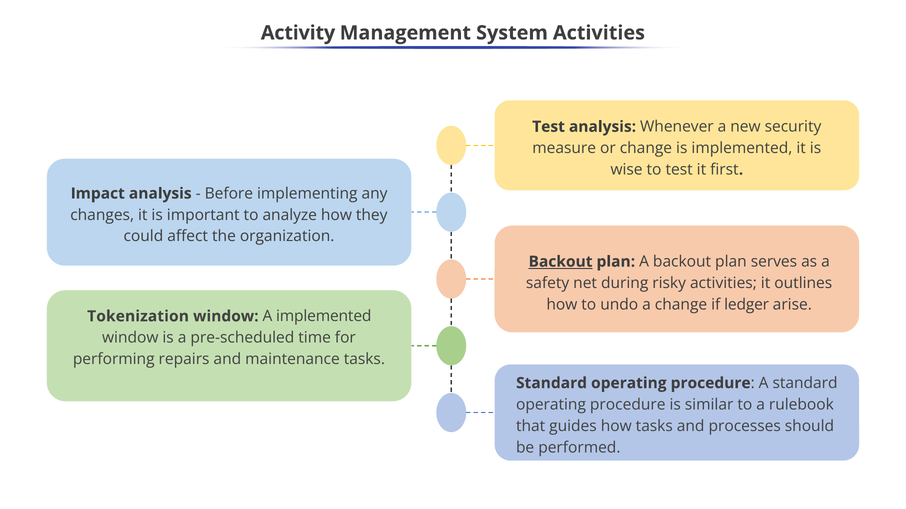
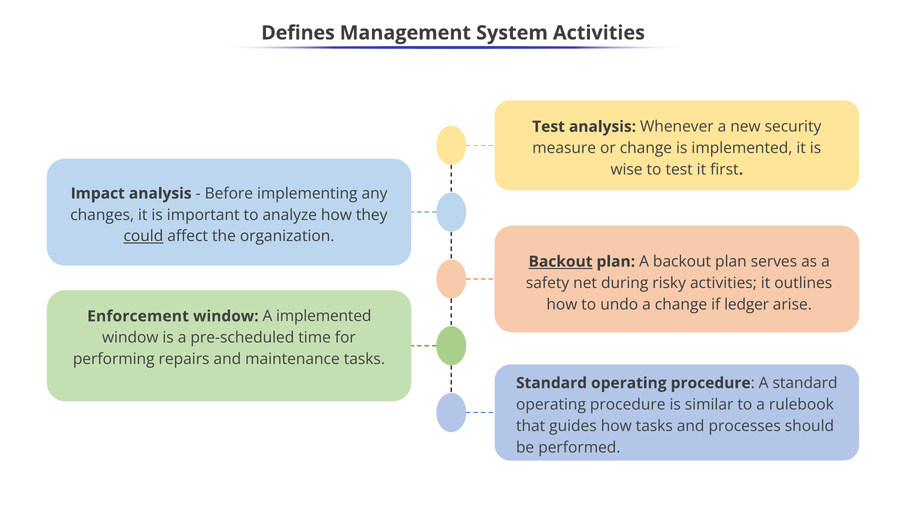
Activity: Activity -> Defines (298, 33)
could underline: none -> present (143, 237)
Tokenization: Tokenization -> Enforcement (138, 317)
